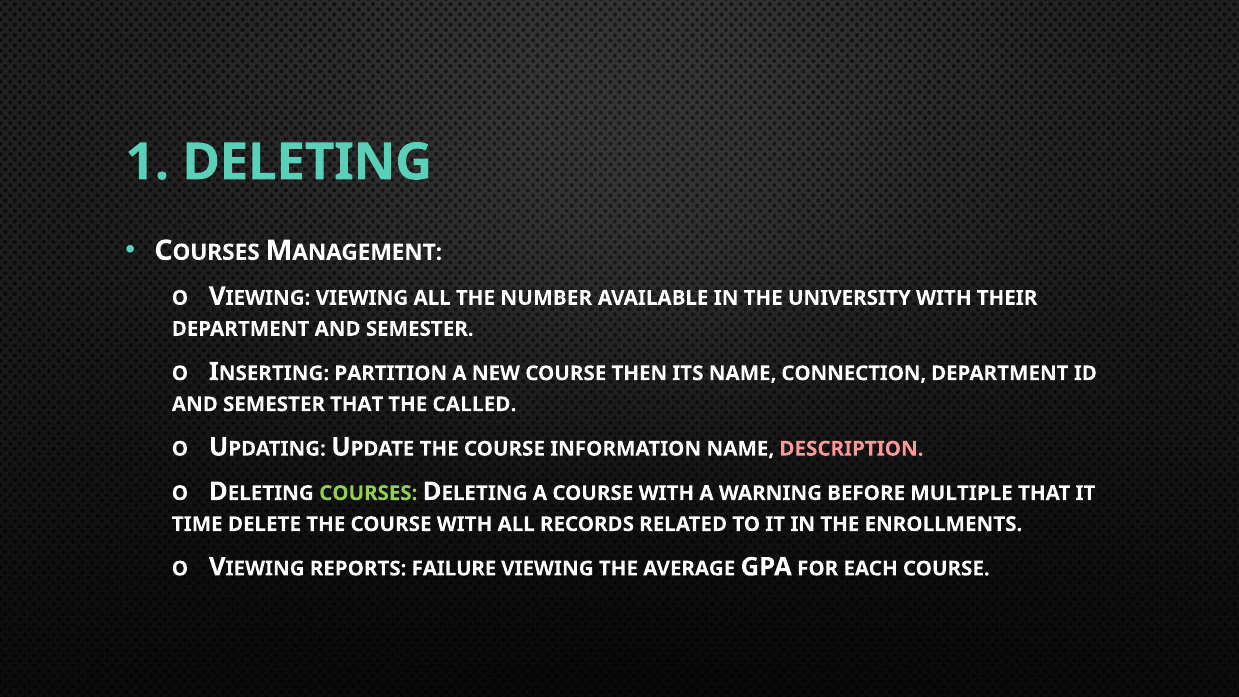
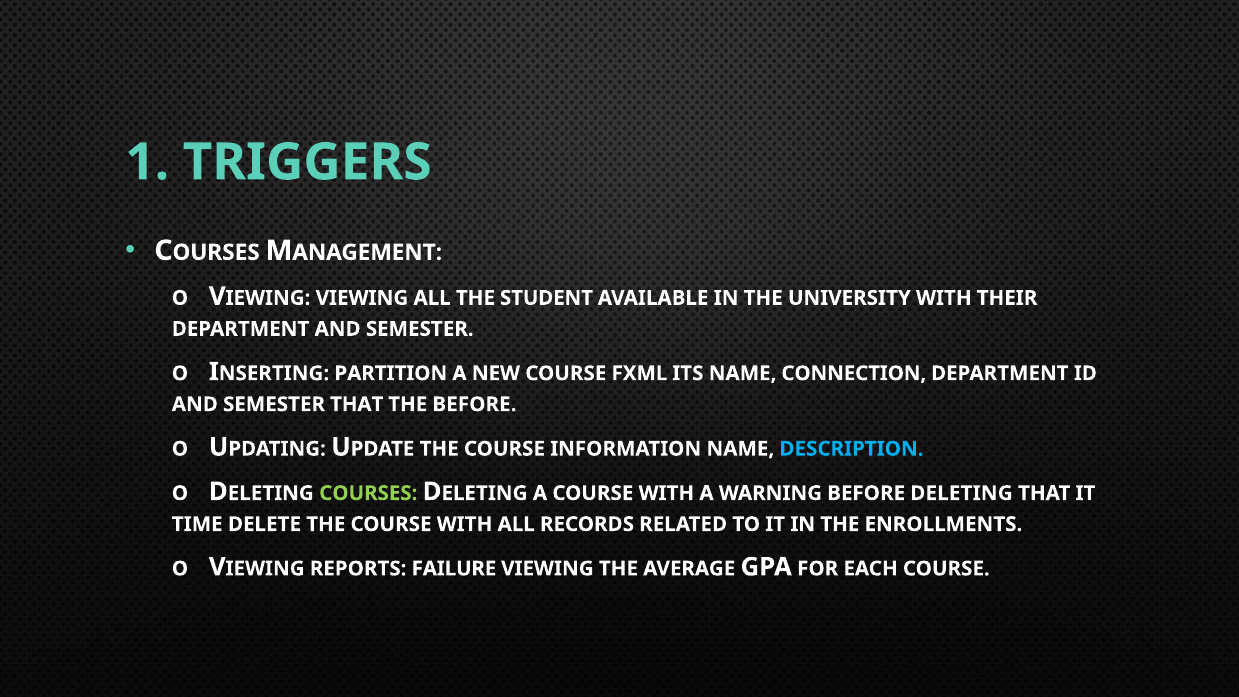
1 DELETING: DELETING -> TRIGGERS (307, 162)
NUMBER: NUMBER -> STUDENT (546, 298)
THEN: THEN -> FXML (639, 373)
THE CALLED: CALLED -> BEFORE (474, 404)
DESCRIPTION colour: pink -> light blue (851, 449)
BEFORE MULTIPLE: MULTIPLE -> DELETING (961, 493)
